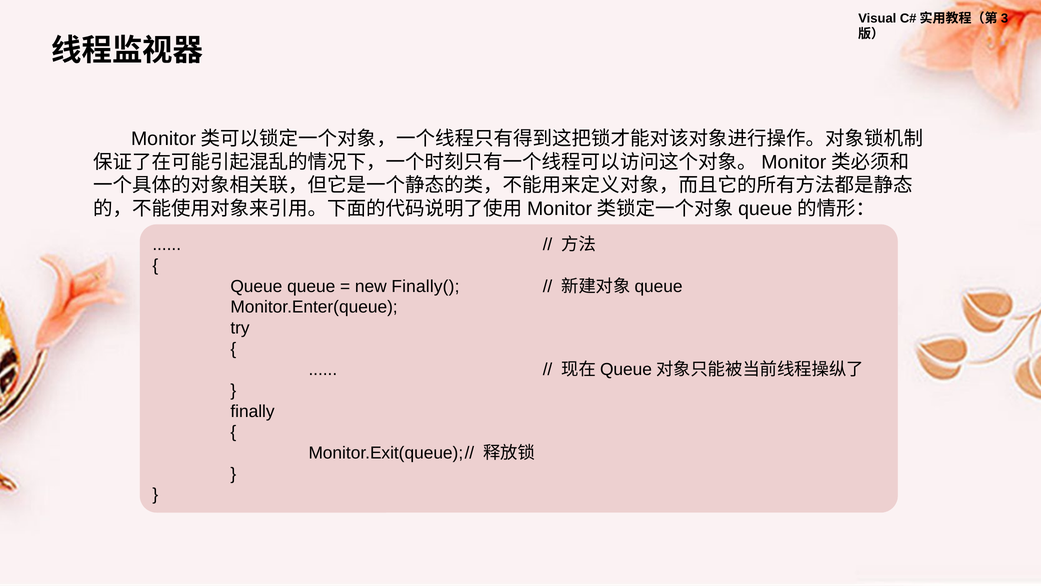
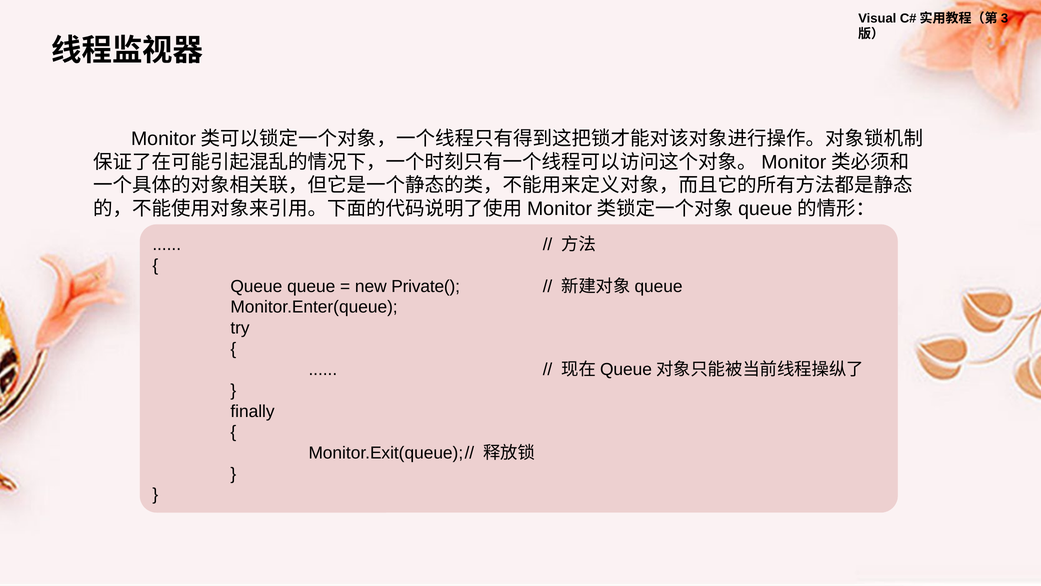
Finally(: Finally( -> Private( (426, 286)
